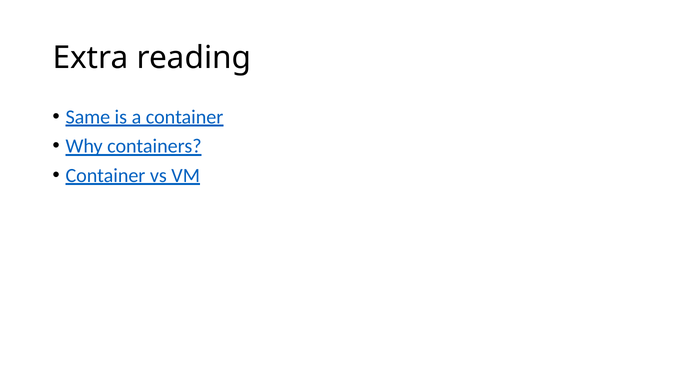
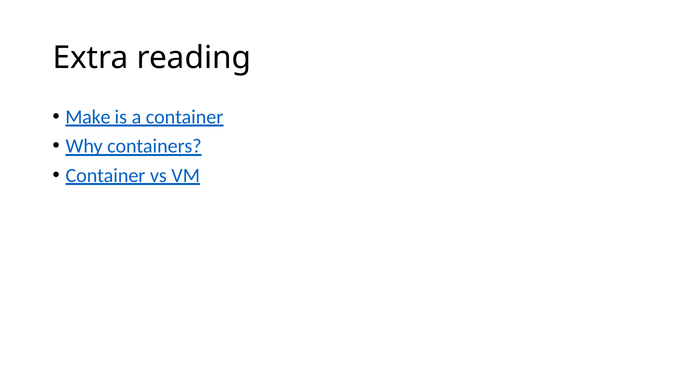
Same: Same -> Make (88, 117)
